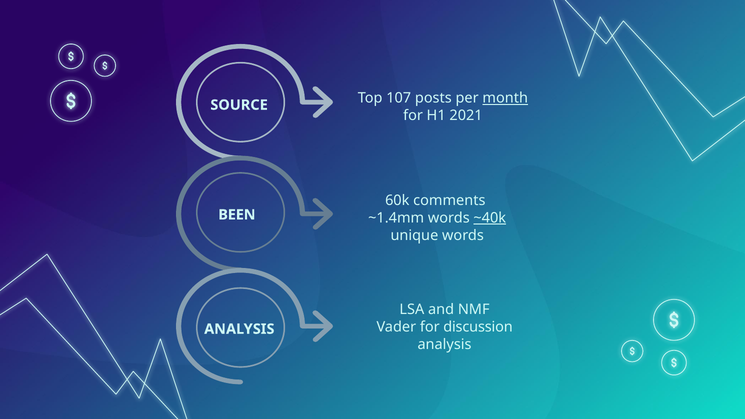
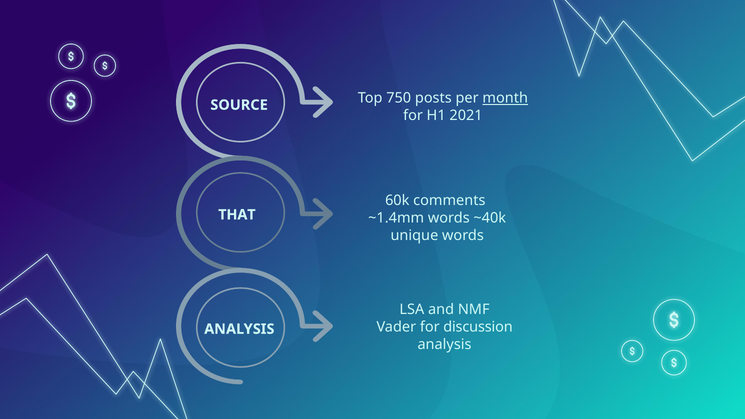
107: 107 -> 750 (399, 98)
BEEN: BEEN -> THAT (237, 215)
~40k underline: present -> none (490, 218)
